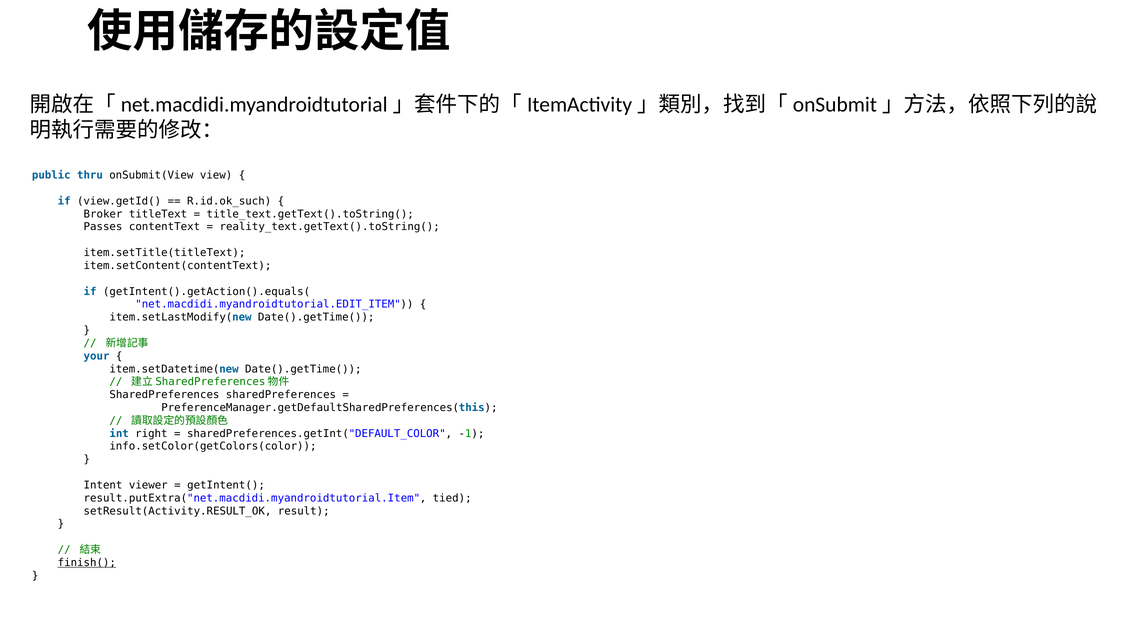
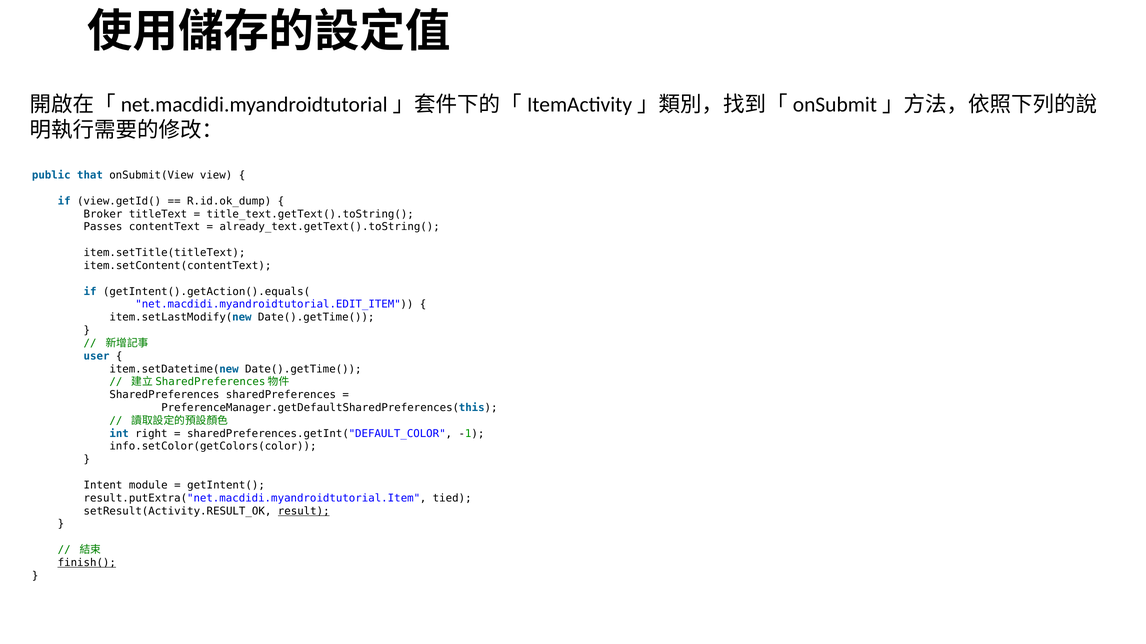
thru: thru -> that (90, 175)
R.id.ok_such: R.id.ok_such -> R.id.ok_dump (229, 201)
reality_text.getText().toString(: reality_text.getText().toString( -> already_text.getText().toString( (330, 227)
your: your -> user (97, 356)
viewer: viewer -> module (148, 486)
result underline: none -> present (304, 512)
